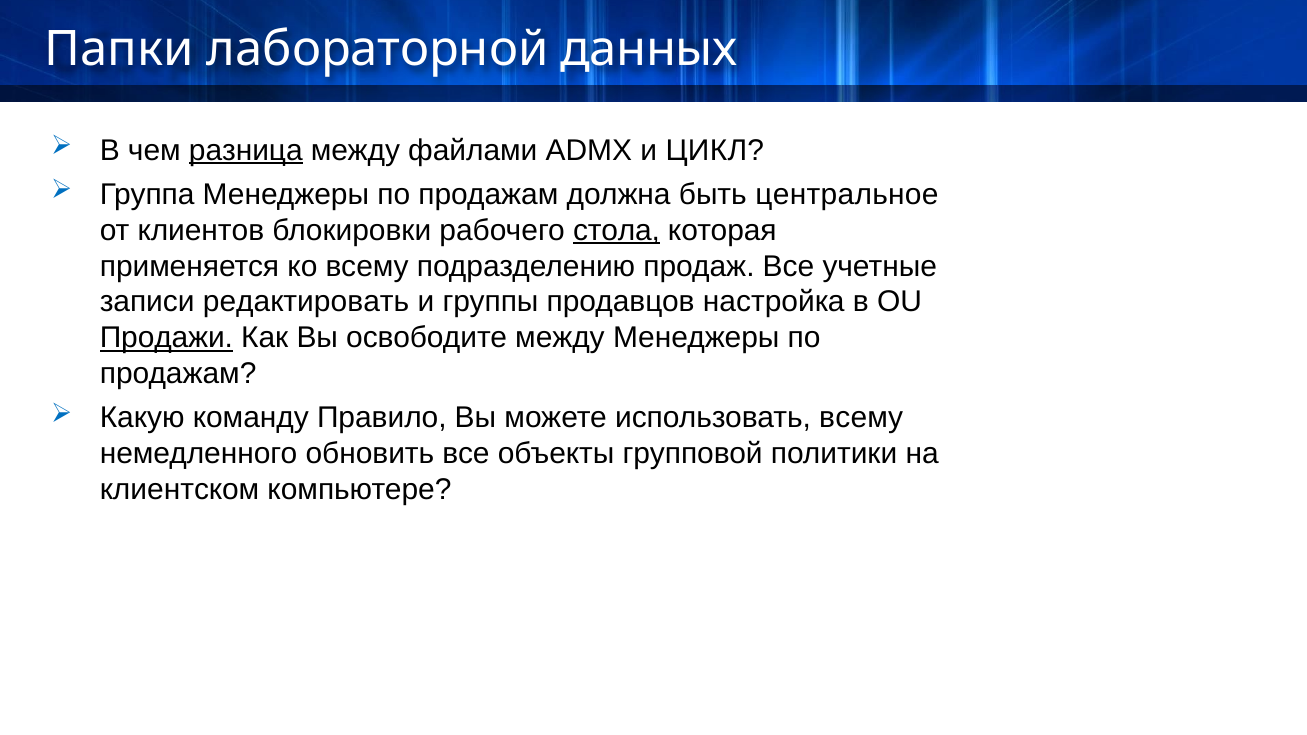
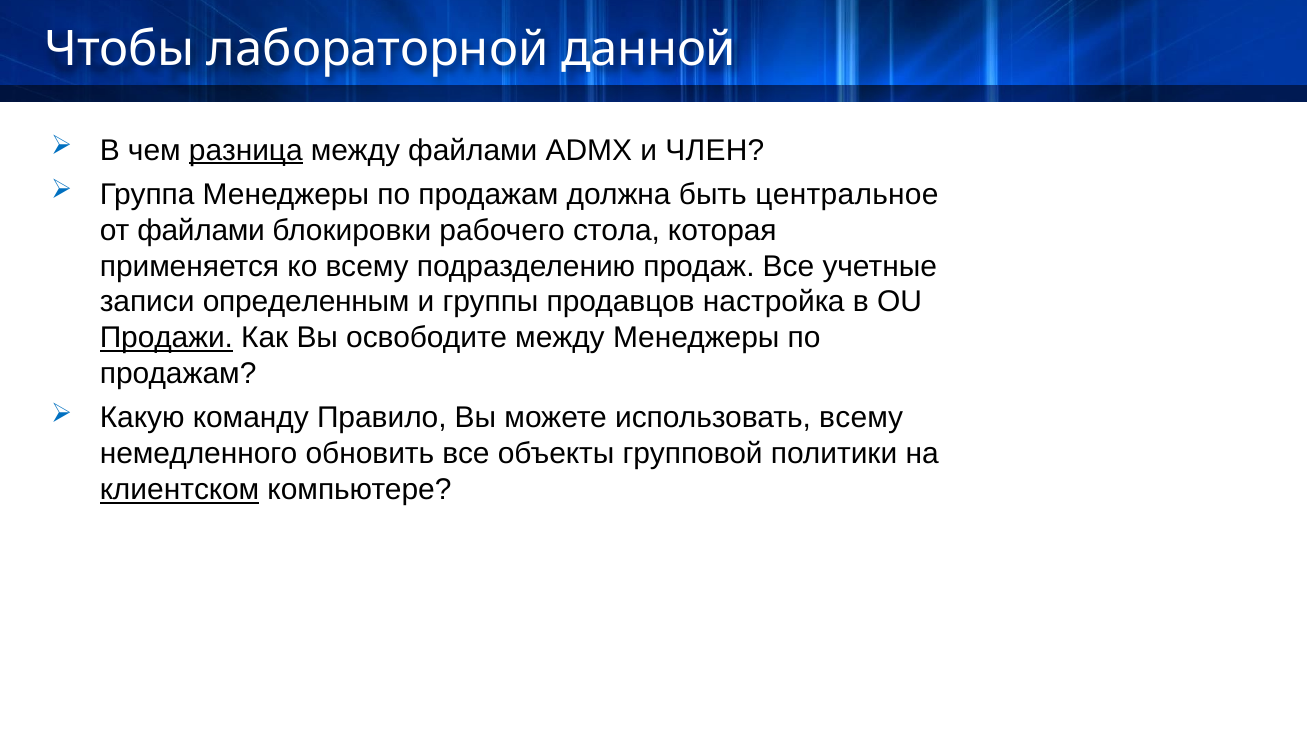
Папки: Папки -> Чтобы (120, 50)
данных: данных -> данной (649, 50)
ЦИКЛ: ЦИКЛ -> ЧЛЕН (715, 150)
от клиентов: клиентов -> файлами (201, 230)
стола underline: present -> none (616, 230)
редактировать: редактировать -> определенным (306, 302)
клиентском underline: none -> present (180, 490)
